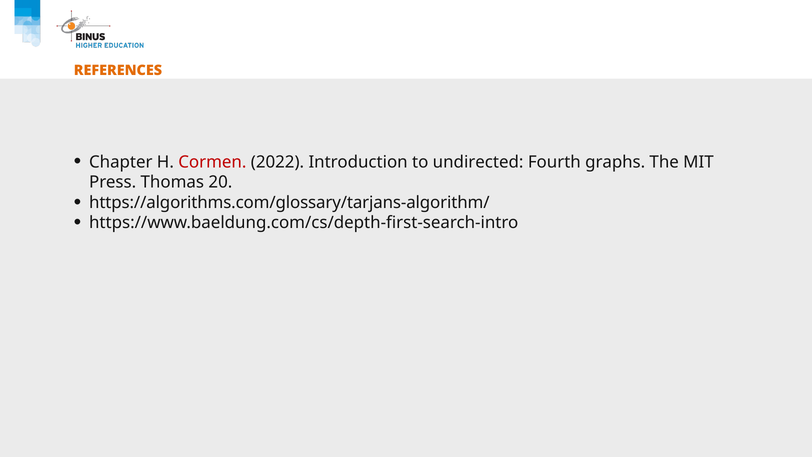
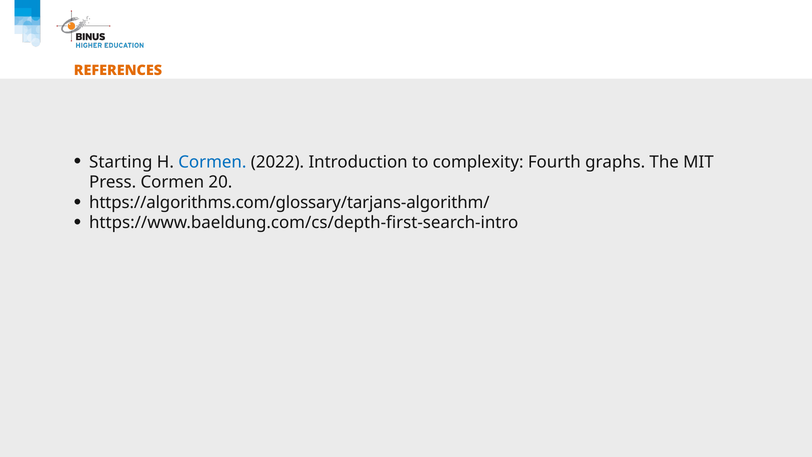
Chapter: Chapter -> Starting (121, 162)
Cormen colour: red -> blue (212, 162)
undirected: undirected -> complexity (478, 162)
Press Thomas: Thomas -> Cormen (172, 182)
